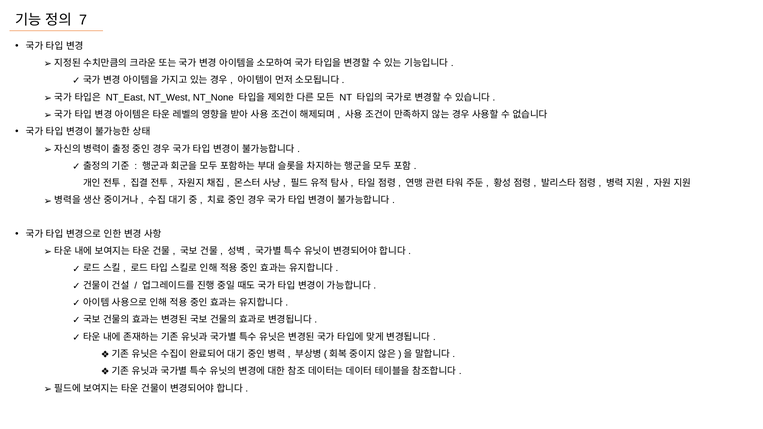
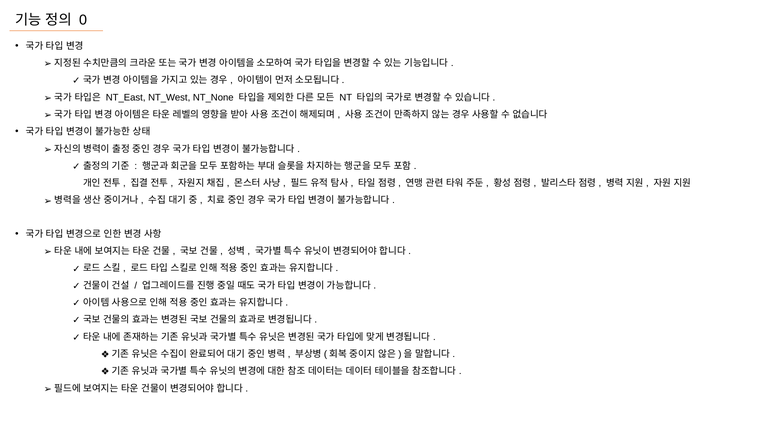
7: 7 -> 0 (83, 20)
